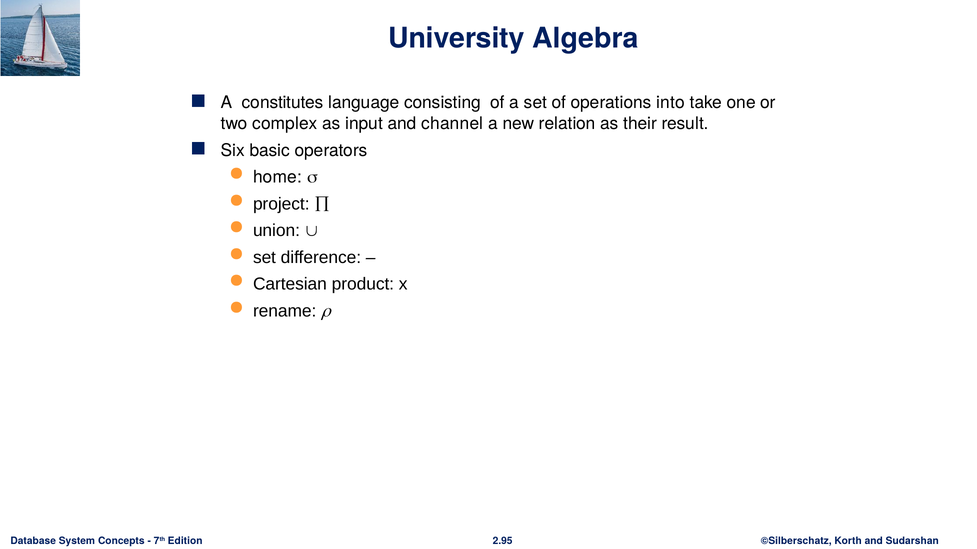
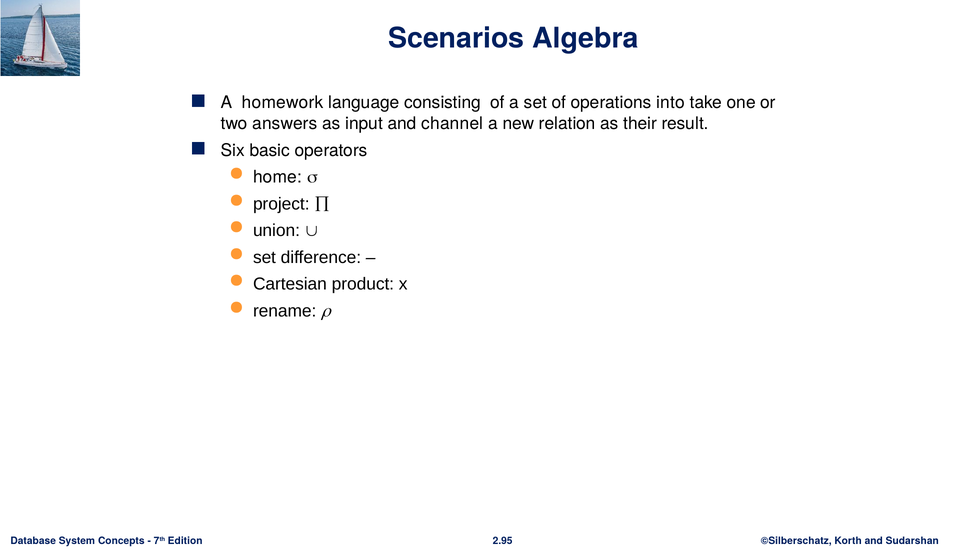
University: University -> Scenarios (456, 38)
constitutes: constitutes -> homework (283, 103)
complex: complex -> answers (285, 124)
